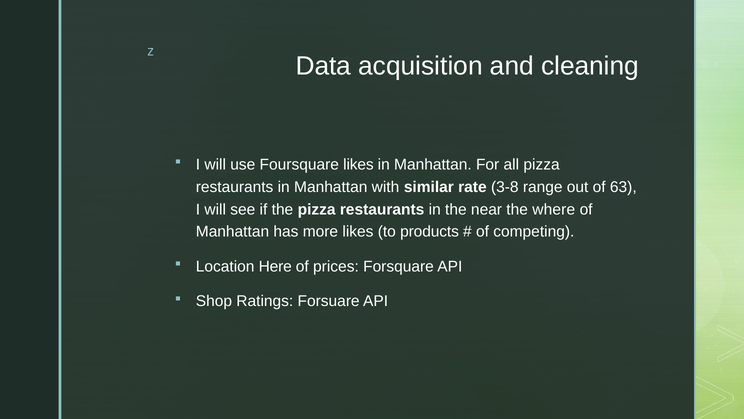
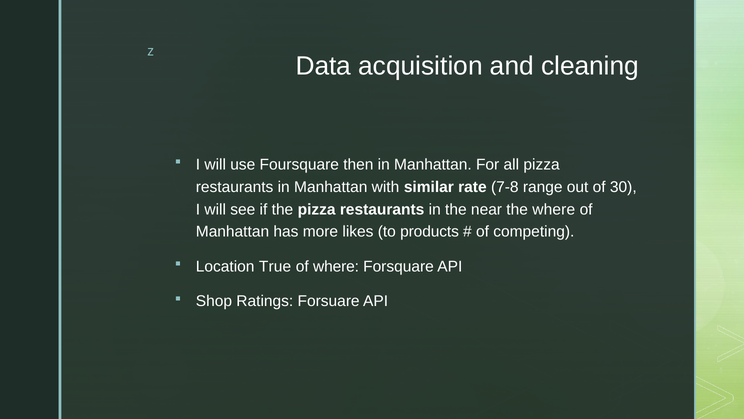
Foursquare likes: likes -> then (358, 165)
3-8: 3-8 -> 7-8 (505, 187)
63: 63 -> 30 (623, 187)
Here: Here -> True (275, 266)
of prices: prices -> where (336, 266)
